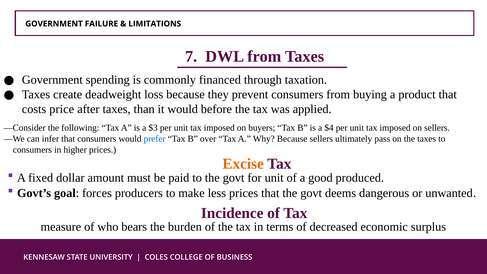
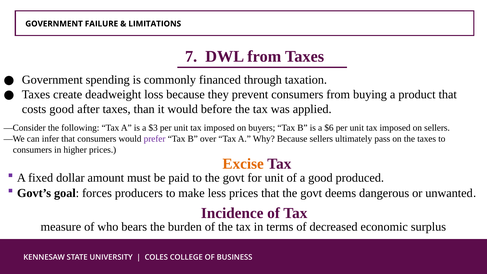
costs price: price -> good (62, 109)
$4: $4 -> $6 (329, 128)
prefer colour: blue -> purple (155, 139)
